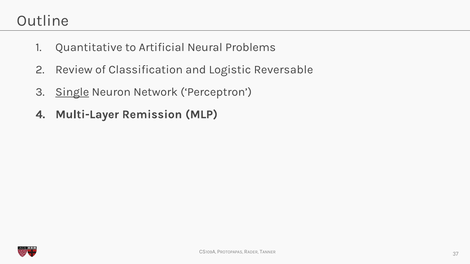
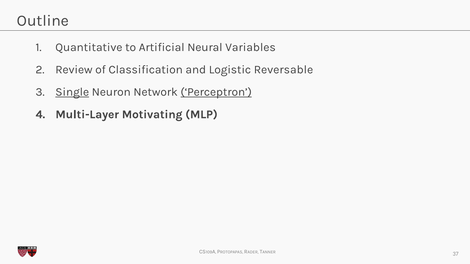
Problems: Problems -> Variables (250, 48)
Perceptron underline: none -> present (216, 92)
Remission: Remission -> Motivating (152, 114)
